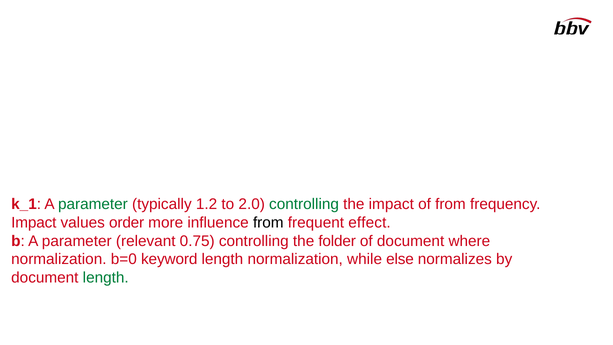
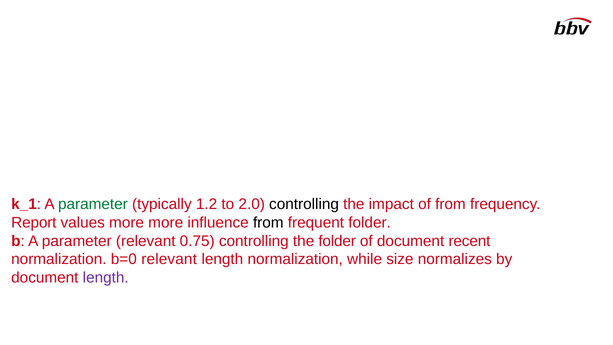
controlling colour: green -> black (304, 204)
Impact: Impact -> Report (34, 222)
values order: order -> more (127, 222)
frequent effect: effect -> folder (370, 222)
where: where -> recent (469, 241)
b=0 keyword: keyword -> relevant (169, 259)
else: else -> size (400, 259)
length colour: green -> purple (106, 278)
